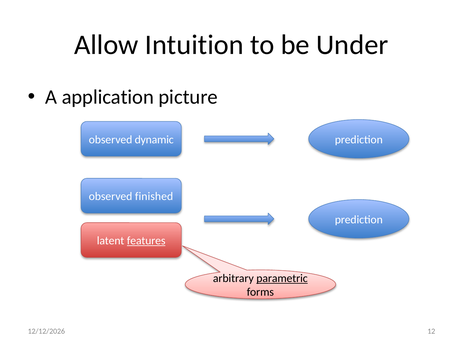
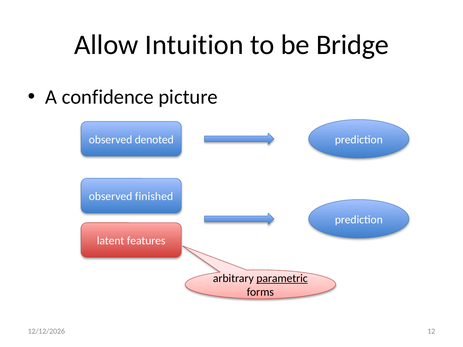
Under: Under -> Bridge (352, 45)
application: application -> confidence (108, 97)
dynamic: dynamic -> denoted (154, 140)
features underline: present -> none (146, 241)
